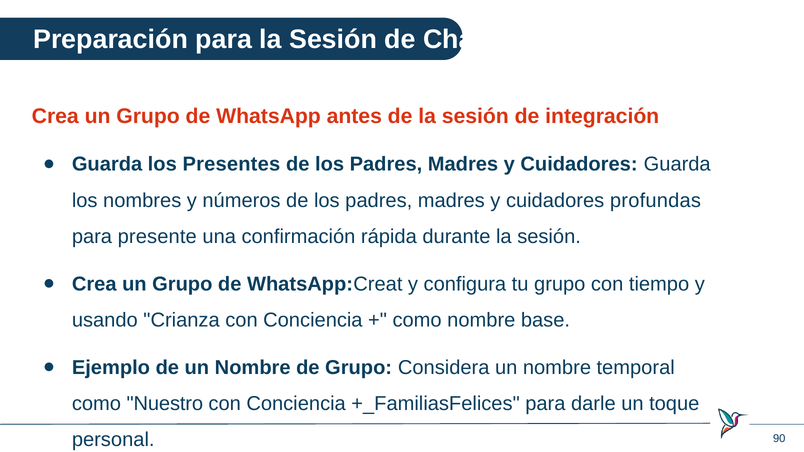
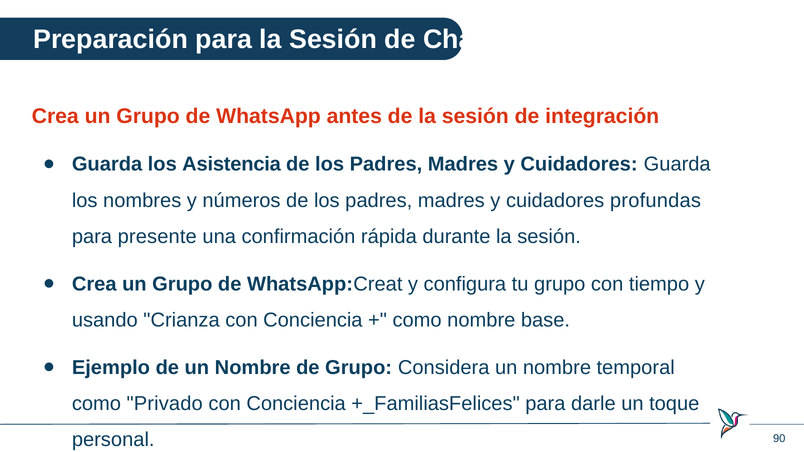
Presentes: Presentes -> Asistencia (232, 164)
Nuestro: Nuestro -> Privado (165, 404)
